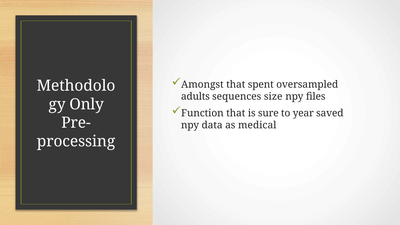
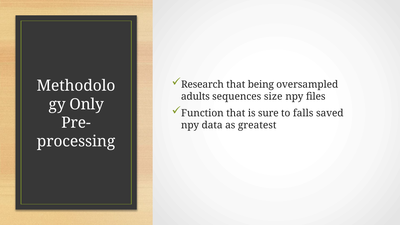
Amongst: Amongst -> Research (202, 85)
spent: spent -> being (261, 85)
year: year -> falls (303, 113)
medical: medical -> greatest (257, 125)
